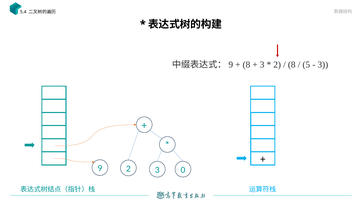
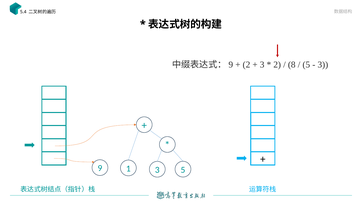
8: 8 -> 2 (246, 65)
9 2: 2 -> 1 (128, 169)
3 0: 0 -> 5 (183, 170)
